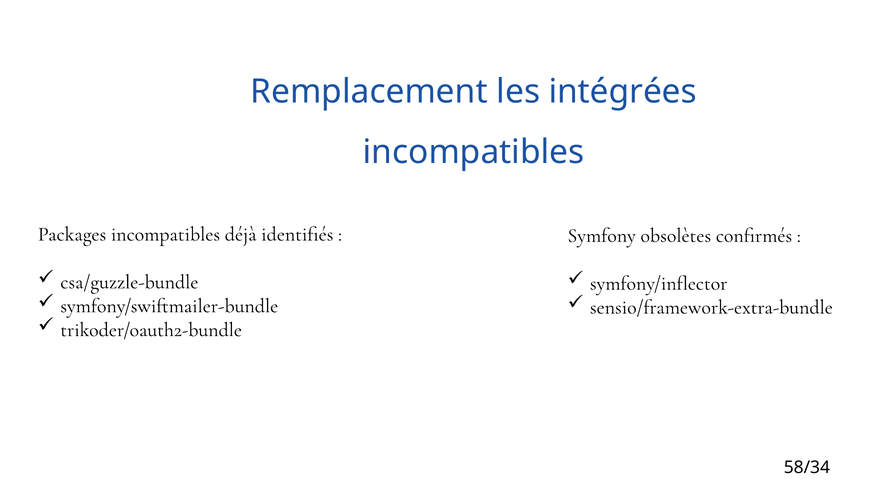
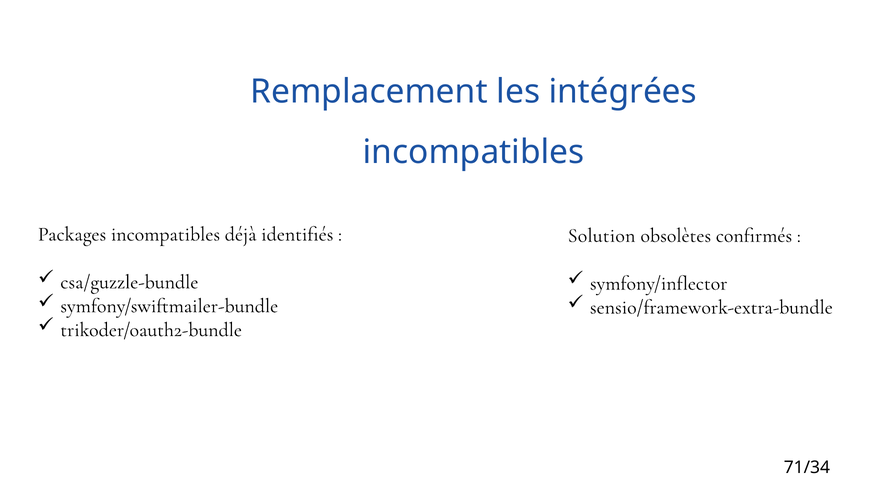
Symfony: Symfony -> Solution (602, 235)
58/34: 58/34 -> 71/34 (807, 467)
